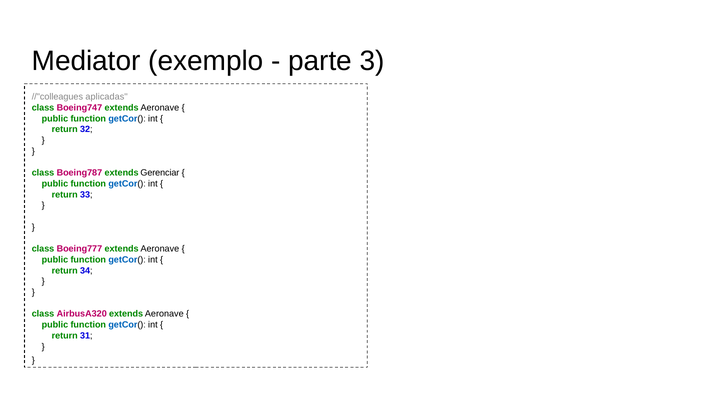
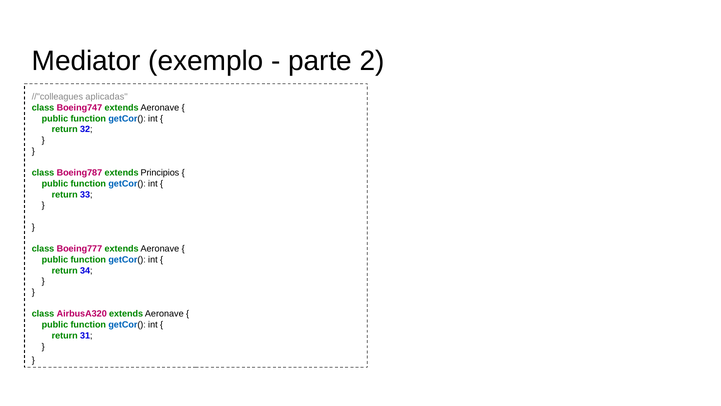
3: 3 -> 2 (372, 61)
Gerenciar: Gerenciar -> Principios (160, 173)
